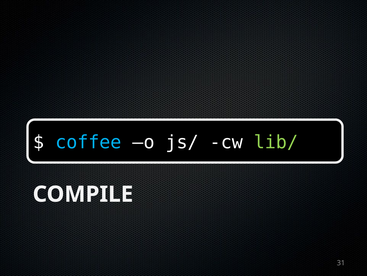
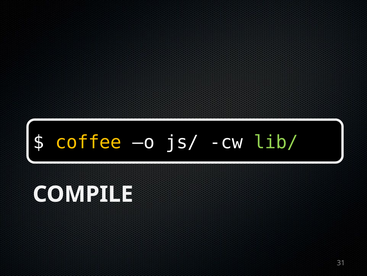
coffee colour: light blue -> yellow (88, 142)
